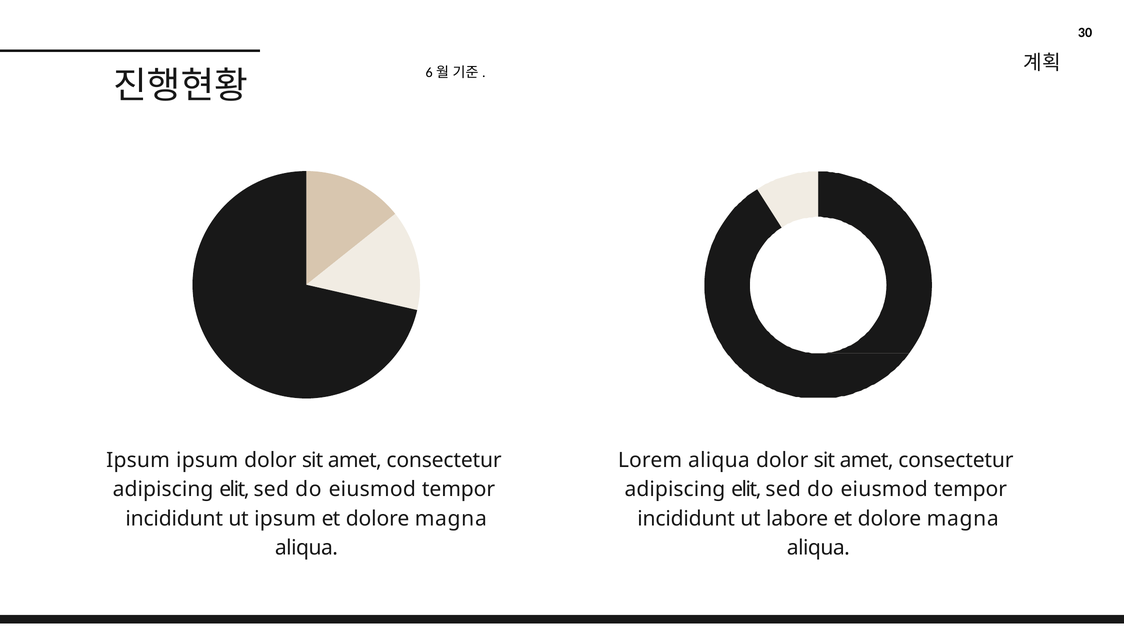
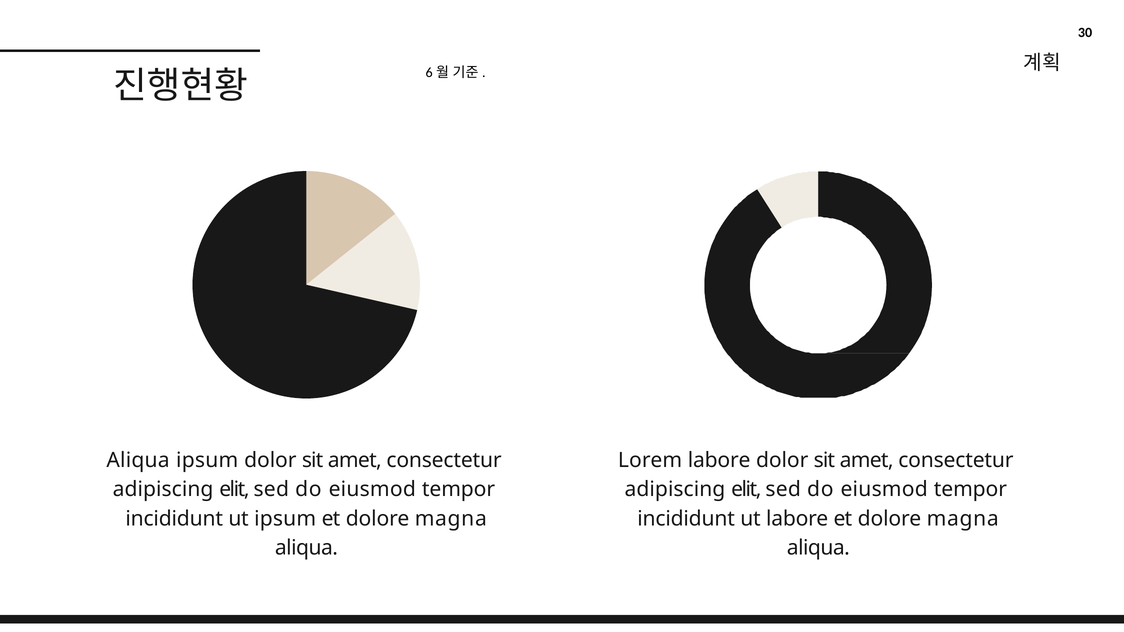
Ipsum: Ipsum -> Aliqua (138, 461)
Lorem aliqua: aliqua -> labore (719, 461)
